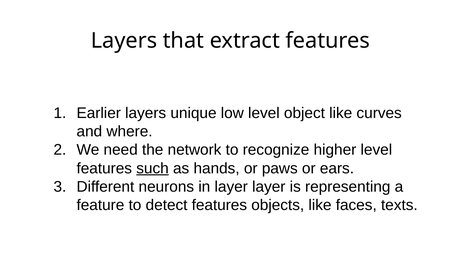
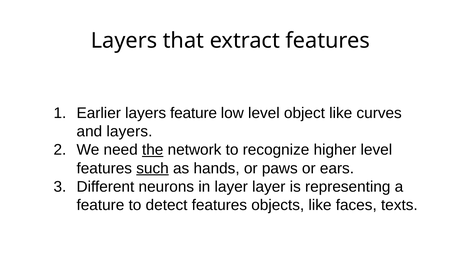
layers unique: unique -> feature (194, 113)
and where: where -> layers (129, 132)
the underline: none -> present (153, 150)
